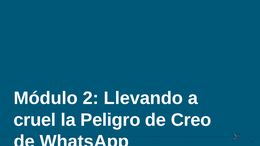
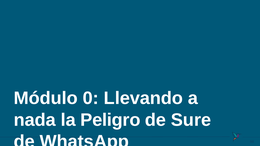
2: 2 -> 0 (91, 98)
cruel: cruel -> nada (35, 120)
Creo: Creo -> Sure (191, 120)
